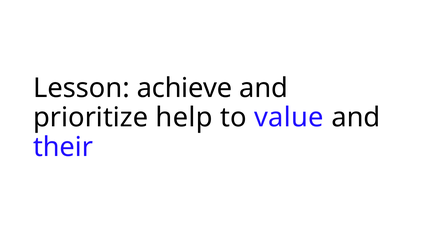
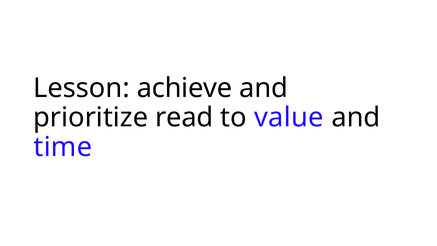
help: help -> read (184, 117)
their: their -> time (63, 147)
